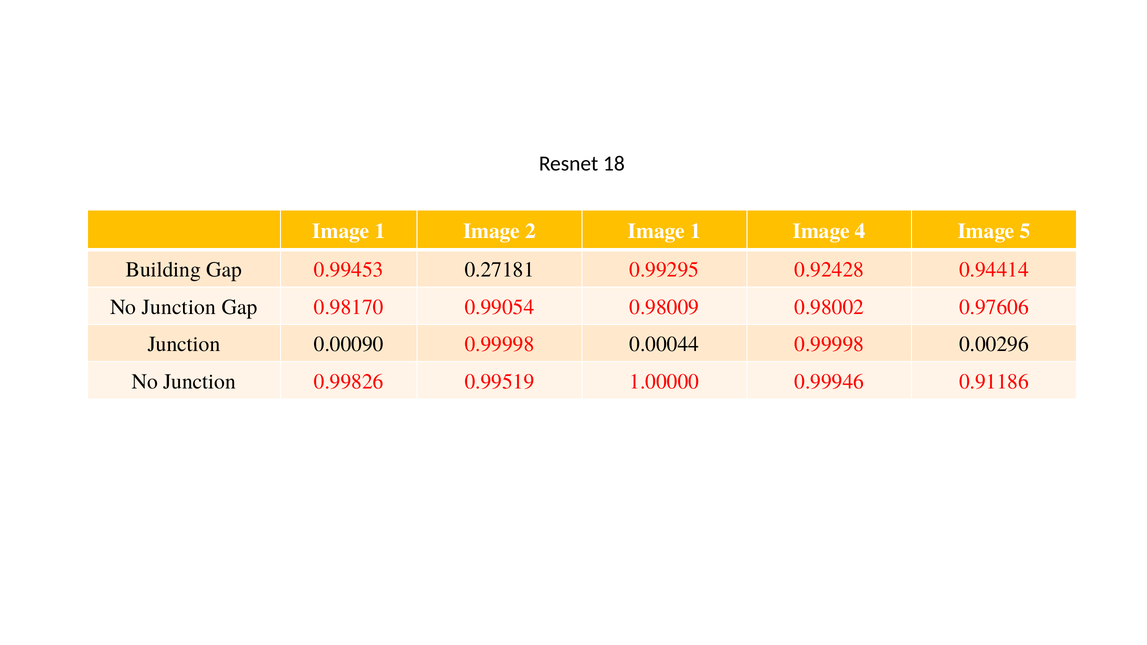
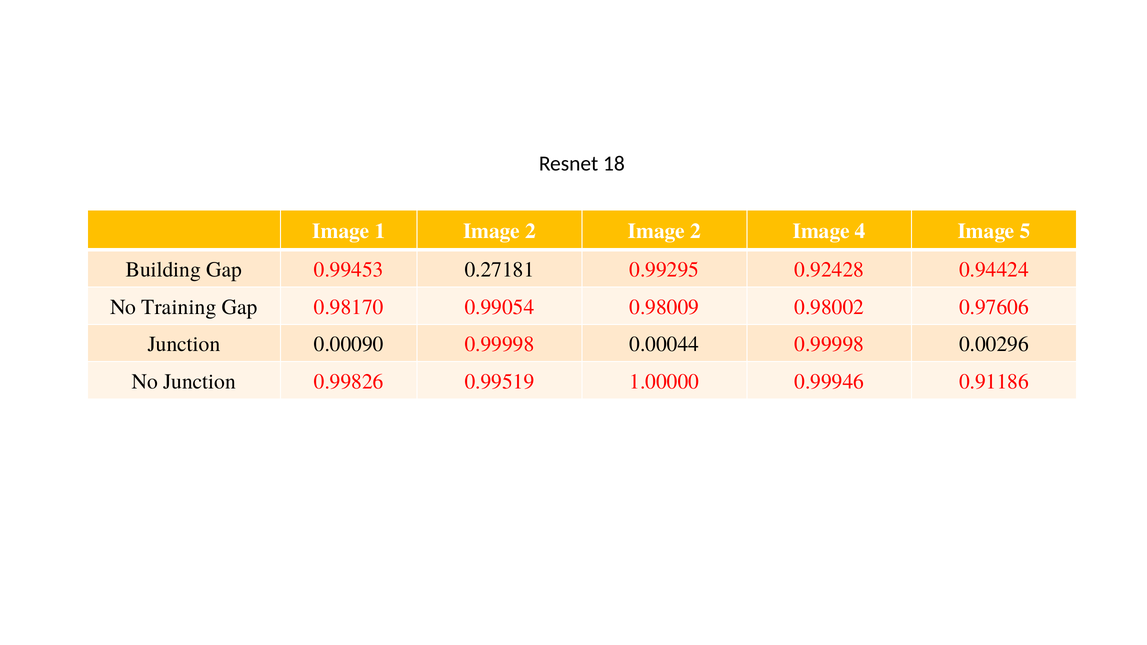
2 Image 1: 1 -> 2 (695, 231)
0.94414: 0.94414 -> 0.94424 (994, 270)
Junction: Junction -> Training (179, 307)
